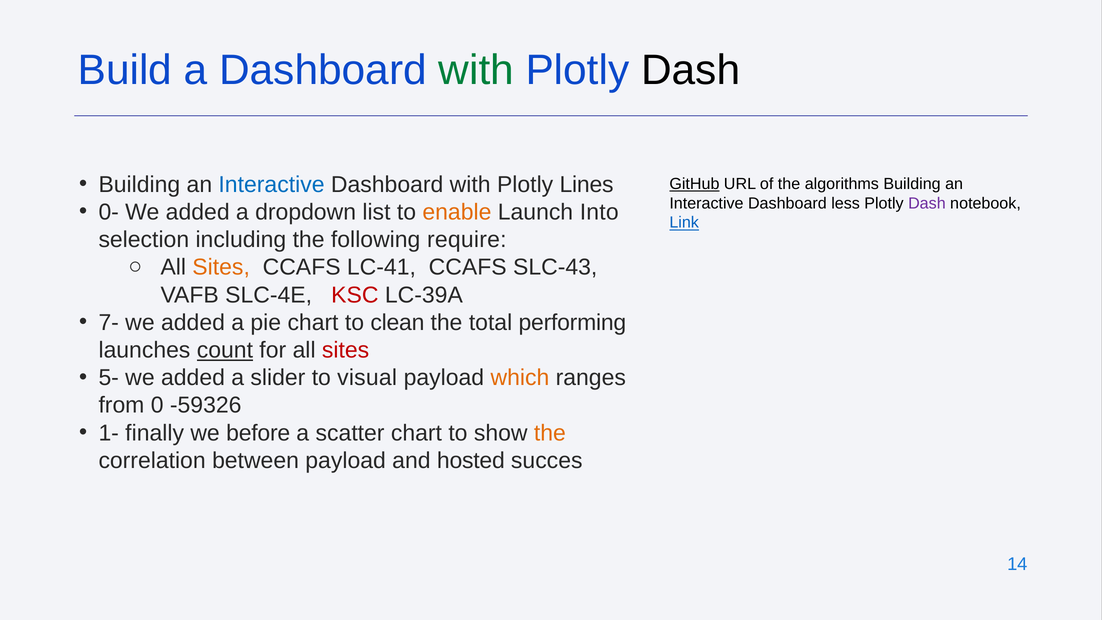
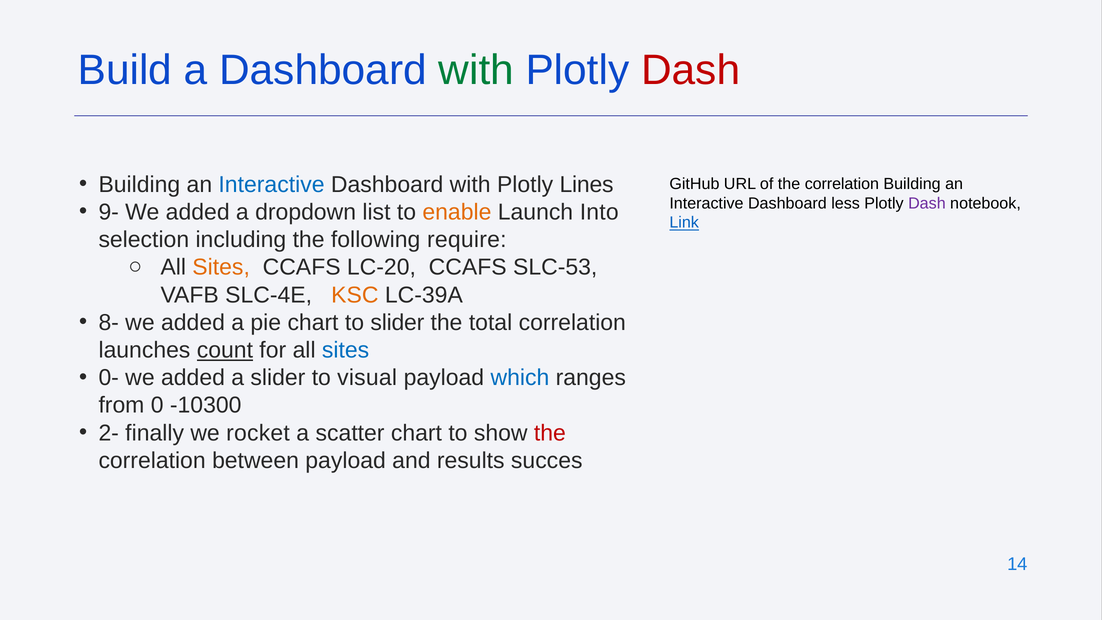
Dash colour: black -> red (691, 70)
GitHub underline: present -> none (694, 184)
of the algorithms: algorithms -> correlation (842, 184)
0-: 0- -> 9- (109, 212)
LC-41: LC-41 -> LC-20 (381, 267)
SLC-43: SLC-43 -> SLC-53 (555, 267)
KSC colour: red -> orange (355, 295)
7-: 7- -> 8- (109, 323)
to clean: clean -> slider (397, 323)
total performing: performing -> correlation (572, 323)
sites colour: red -> blue (346, 350)
5-: 5- -> 0- (109, 378)
which colour: orange -> blue (520, 378)
-59326: -59326 -> -10300 (206, 405)
1-: 1- -> 2- (109, 433)
before: before -> rocket (258, 433)
the colour: orange -> red (550, 433)
hosted: hosted -> results (471, 460)
